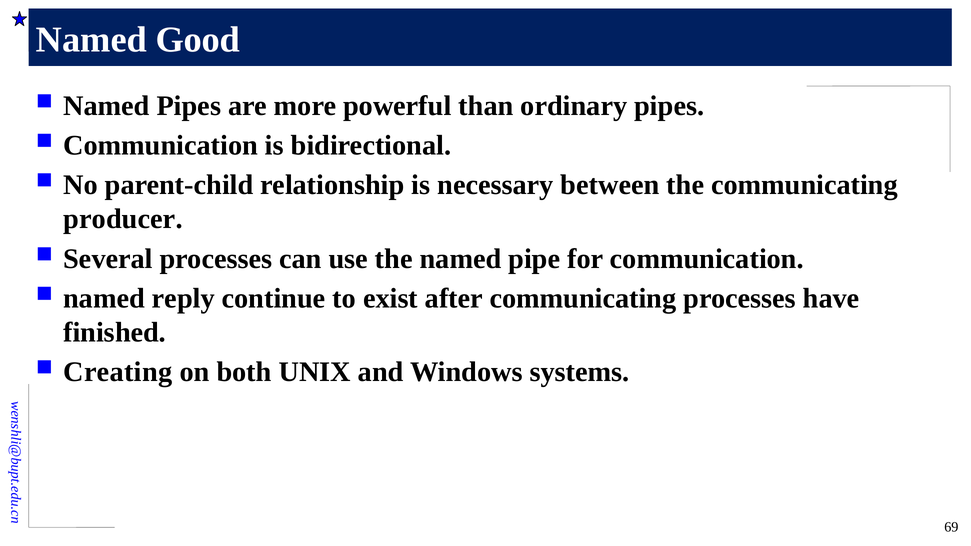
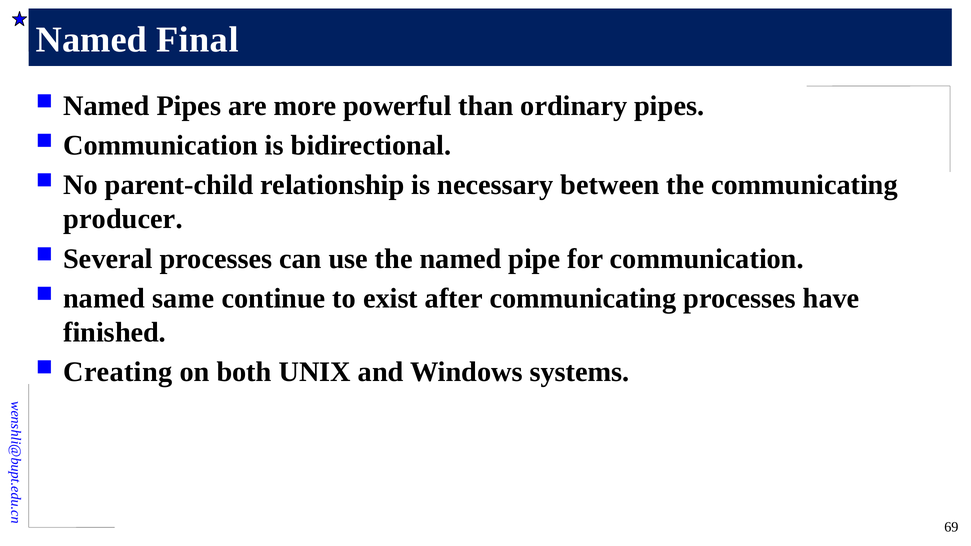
Good: Good -> Final (197, 40)
reply: reply -> same (183, 298)
